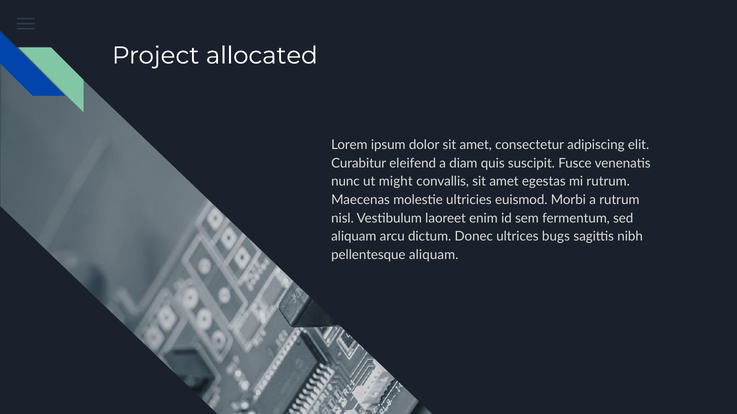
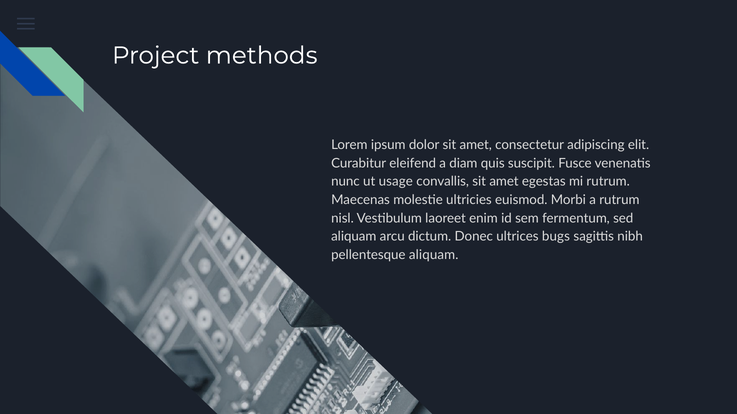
allocated: allocated -> methods (262, 56)
might: might -> usage (396, 182)
